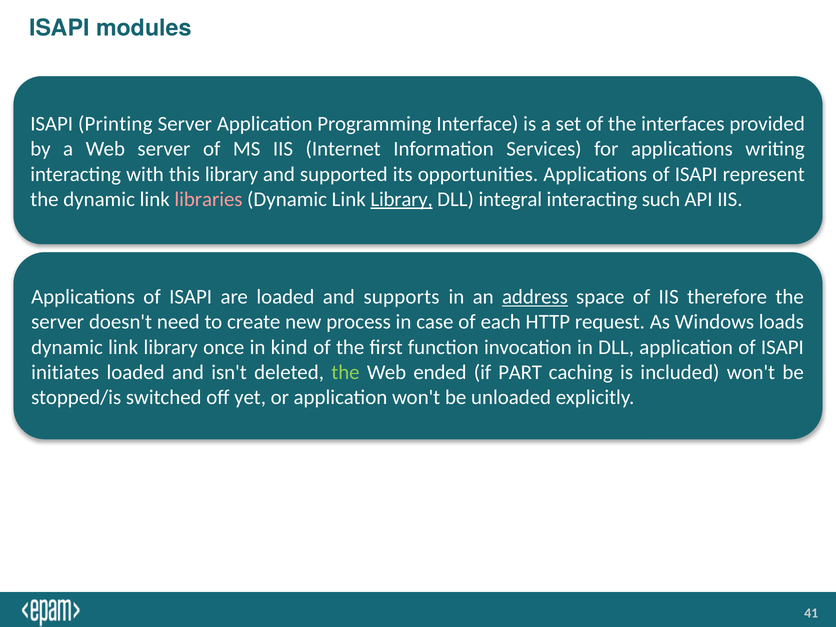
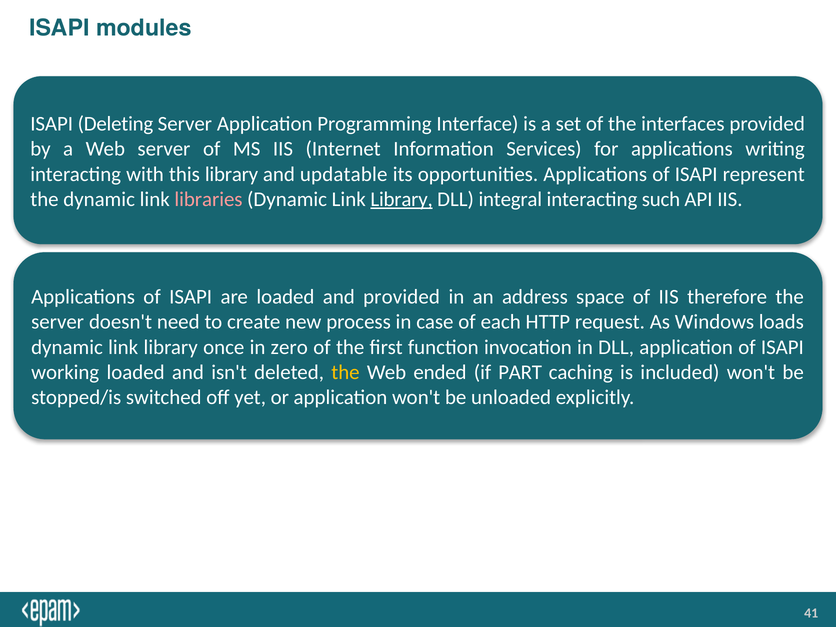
Printing: Printing -> Deleting (115, 124)
supported: supported -> updatable (344, 174)
and supports: supports -> provided (402, 297)
address underline: present -> none (535, 297)
kind: kind -> zero (289, 347)
initiates: initiates -> working (65, 372)
the colour: light green -> yellow (345, 372)
